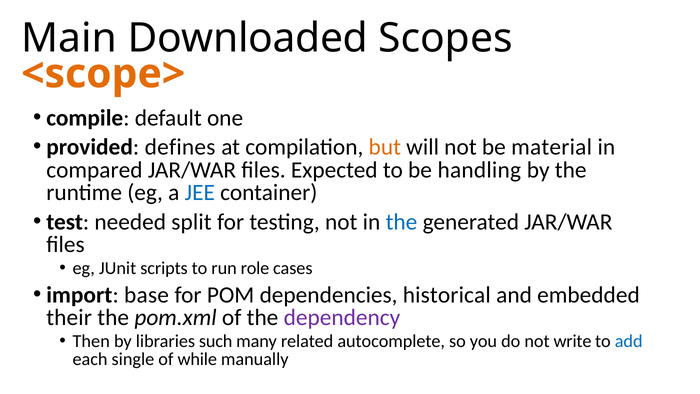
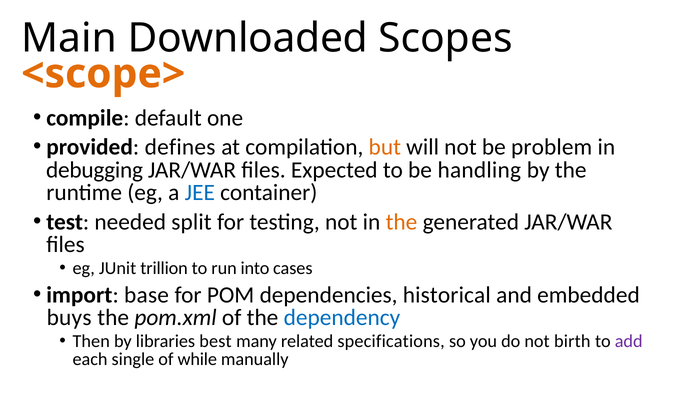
material: material -> problem (552, 147)
compared: compared -> debugging (95, 170)
the colour: blue -> orange (401, 222)
scripts: scripts -> trillion (164, 268)
role: role -> into (255, 268)
their: their -> buys (69, 317)
dependency colour: purple -> blue (342, 317)
such: such -> best (215, 341)
autocomplete: autocomplete -> specifications (391, 341)
write: write -> birth (572, 341)
add colour: blue -> purple (629, 341)
